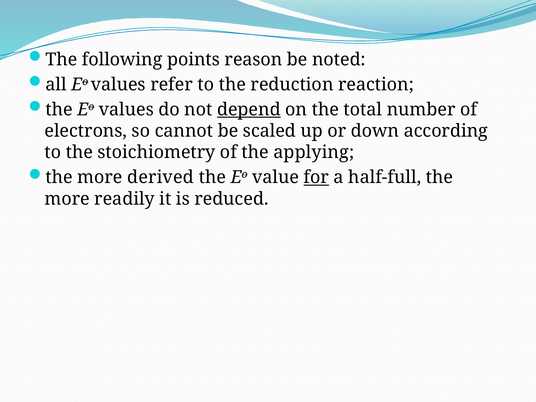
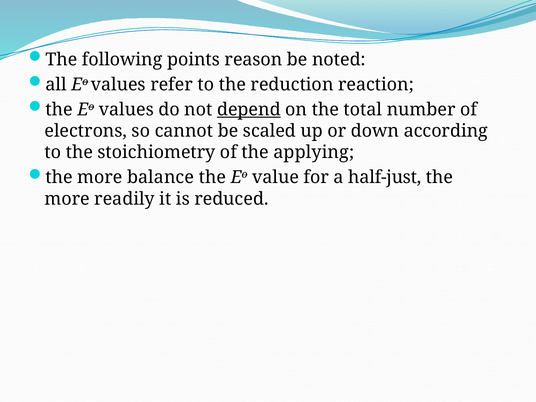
derived: derived -> balance (161, 177)
for underline: present -> none (316, 177)
half-full: half-full -> half-just (385, 177)
